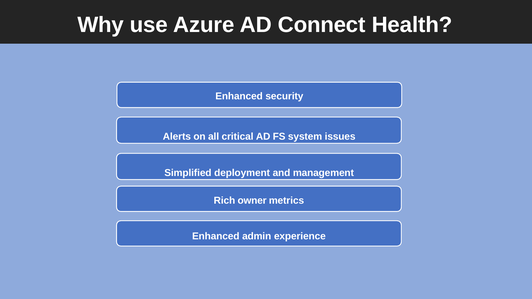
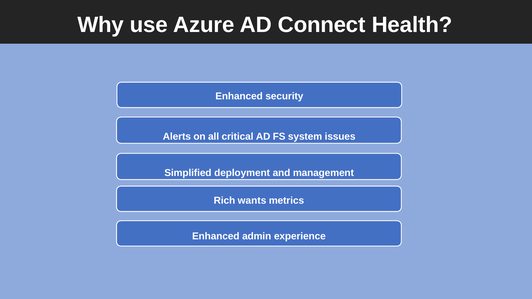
owner: owner -> wants (252, 201)
